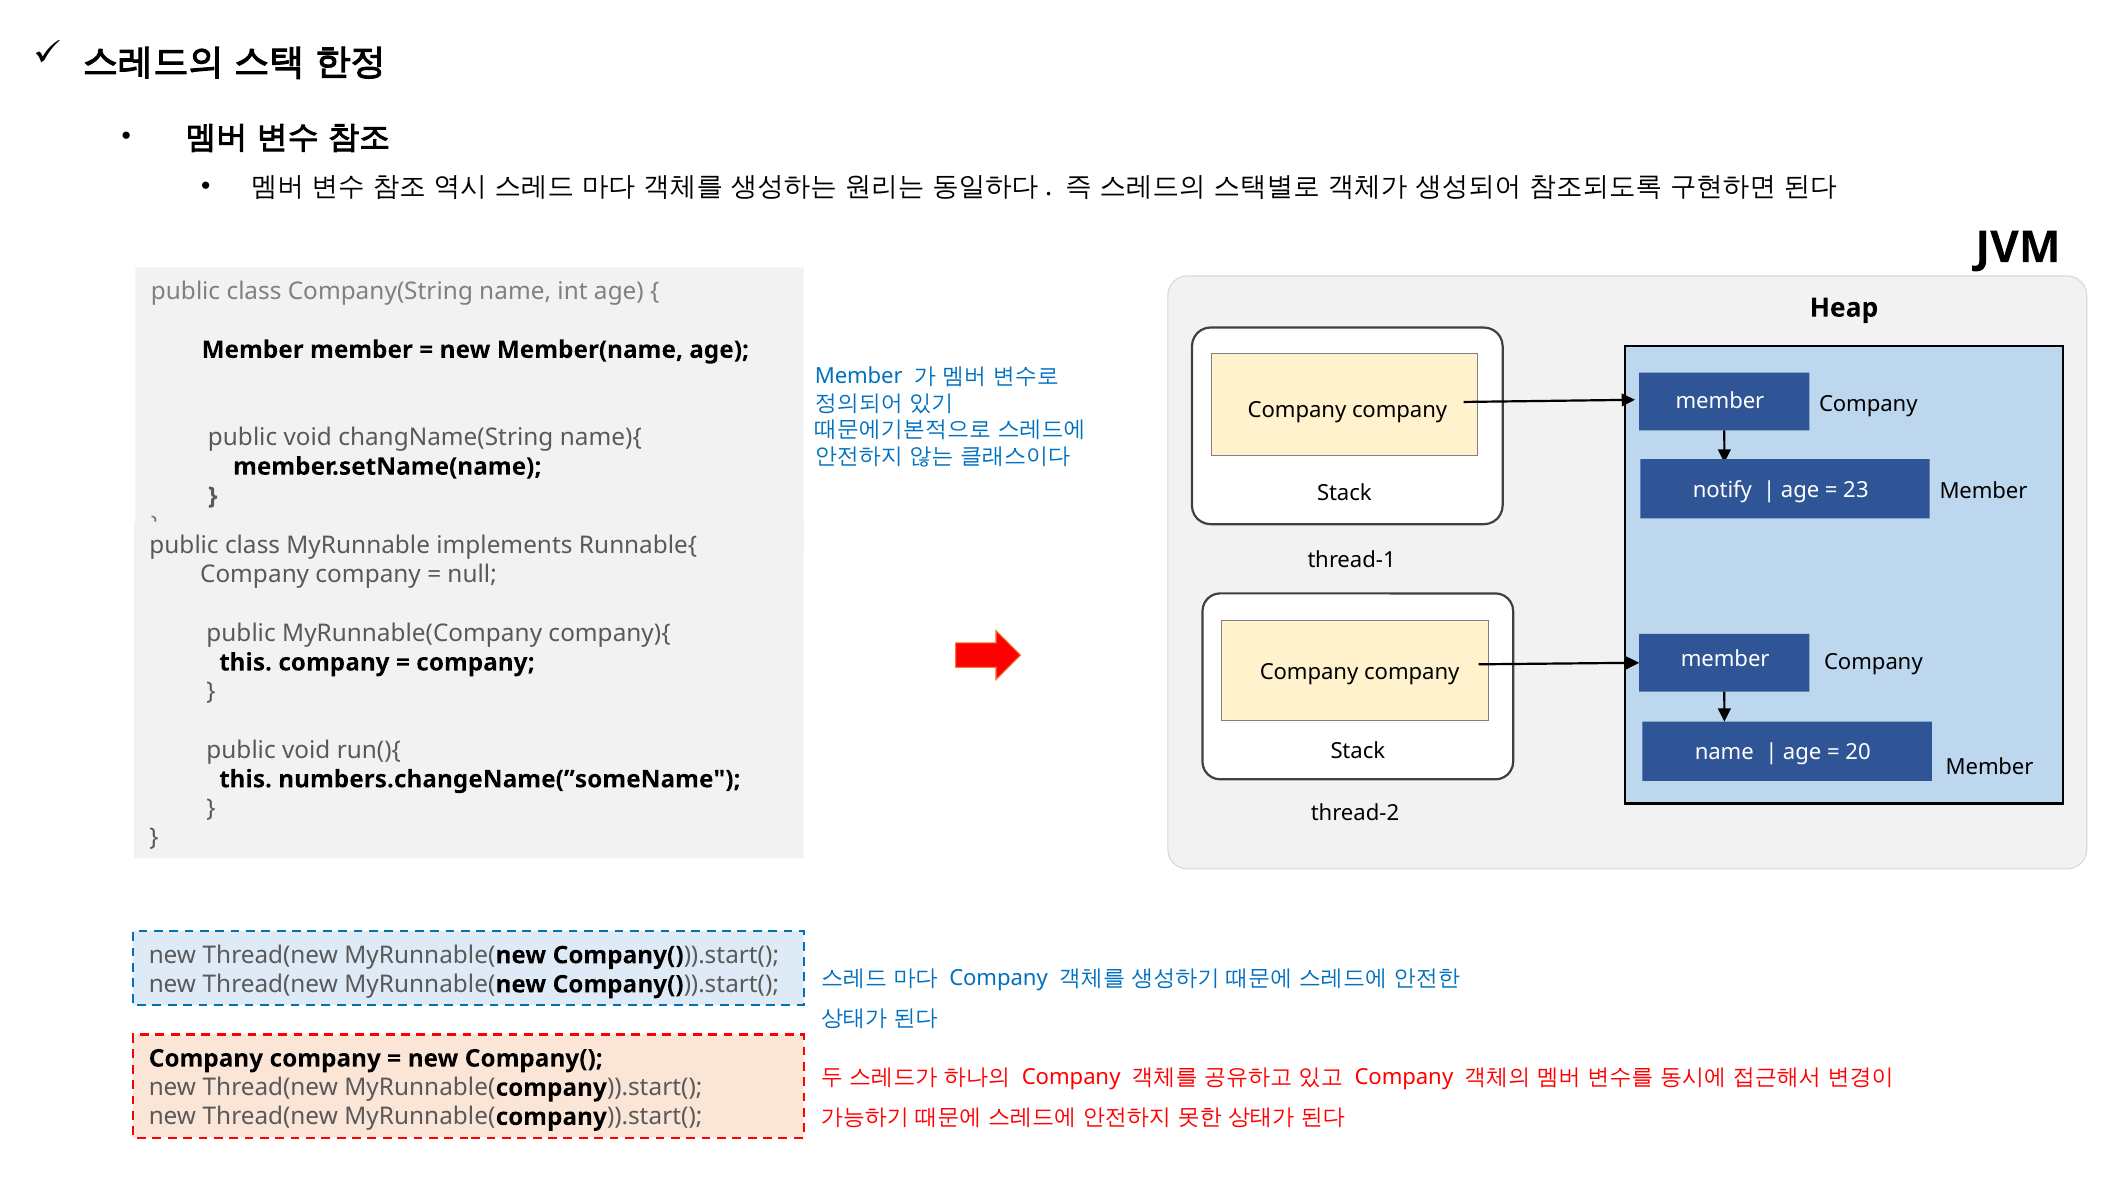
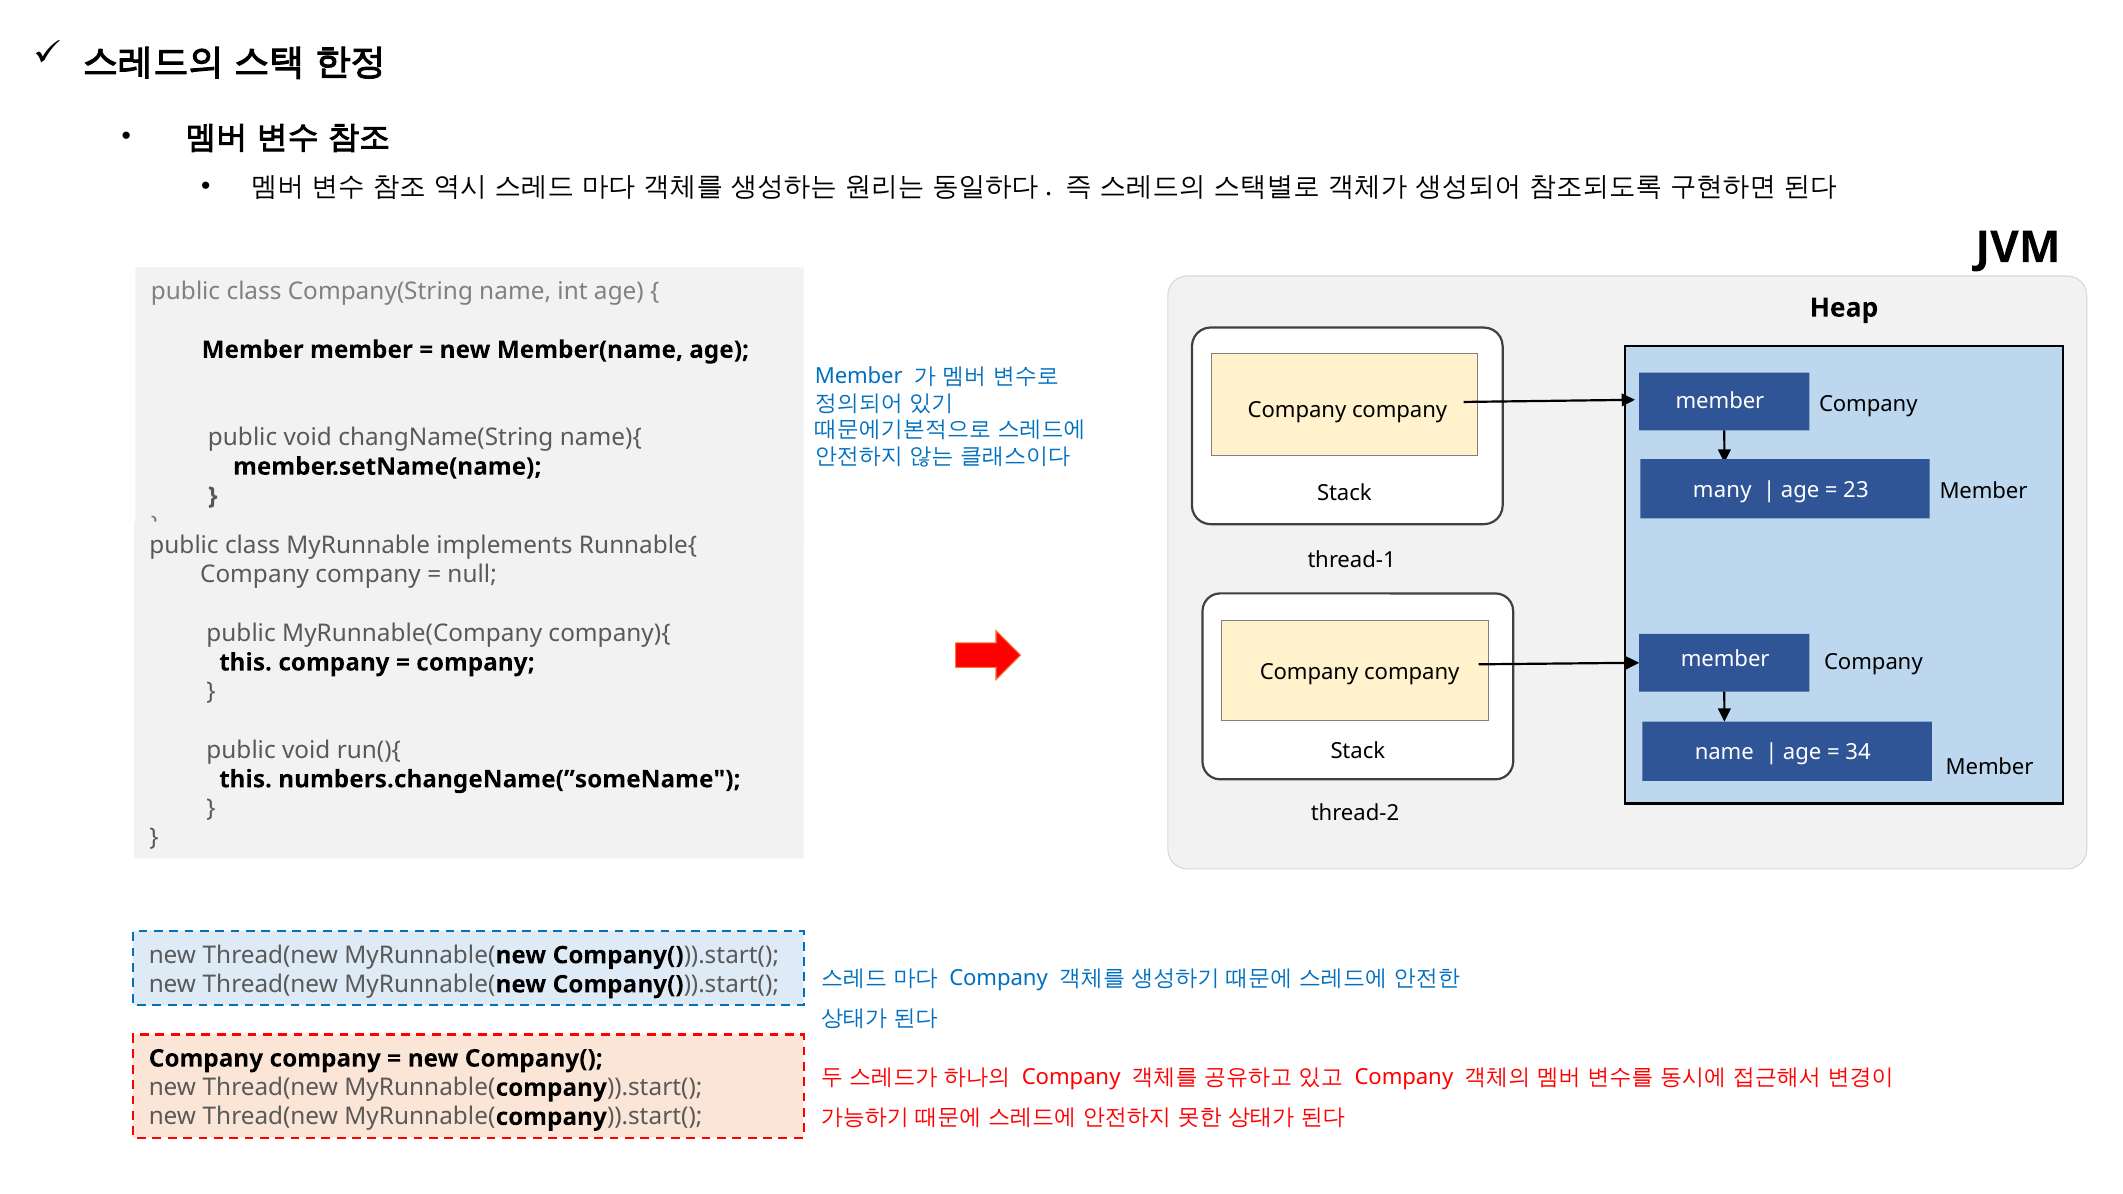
notify: notify -> many (1722, 490)
20: 20 -> 34 (1858, 752)
